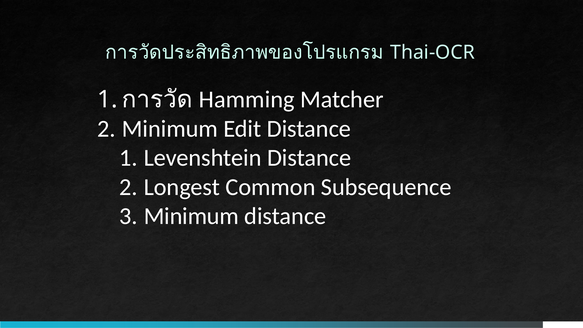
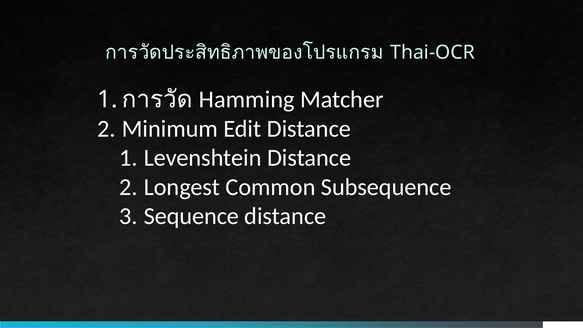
Minimum: Minimum -> Sequence (191, 216)
